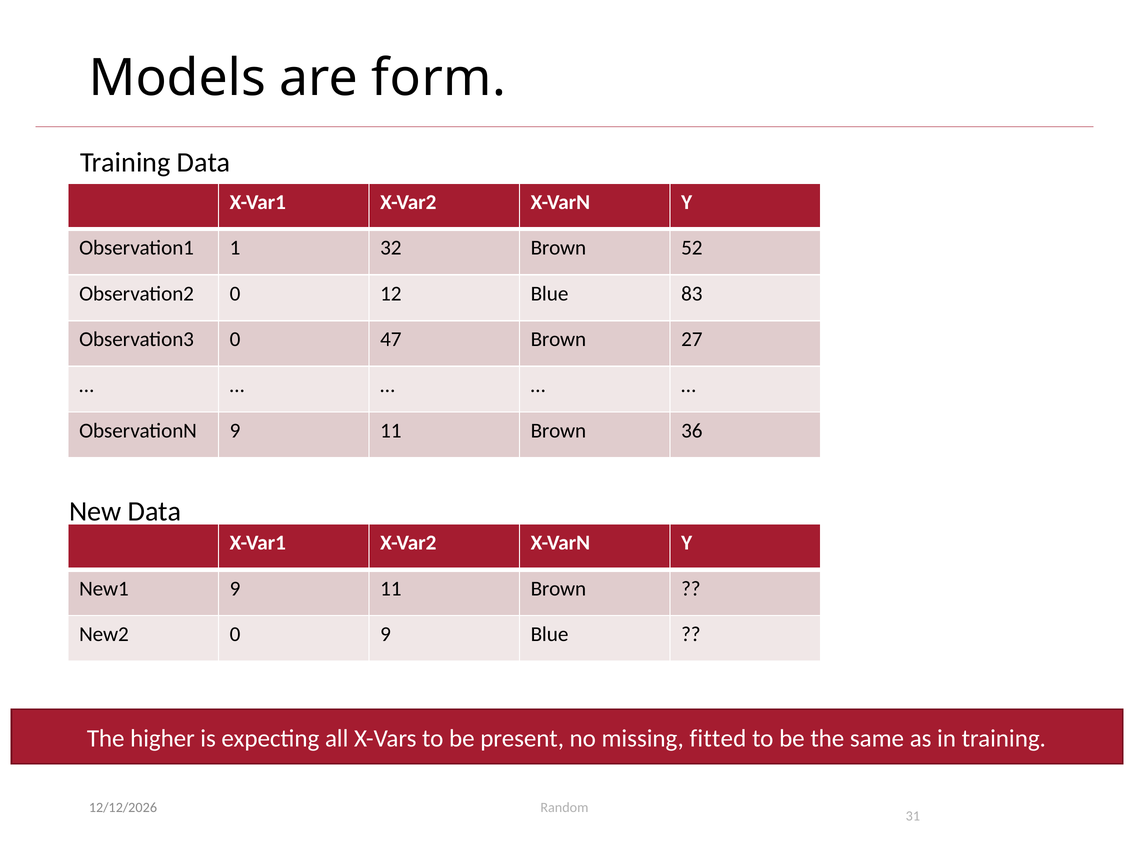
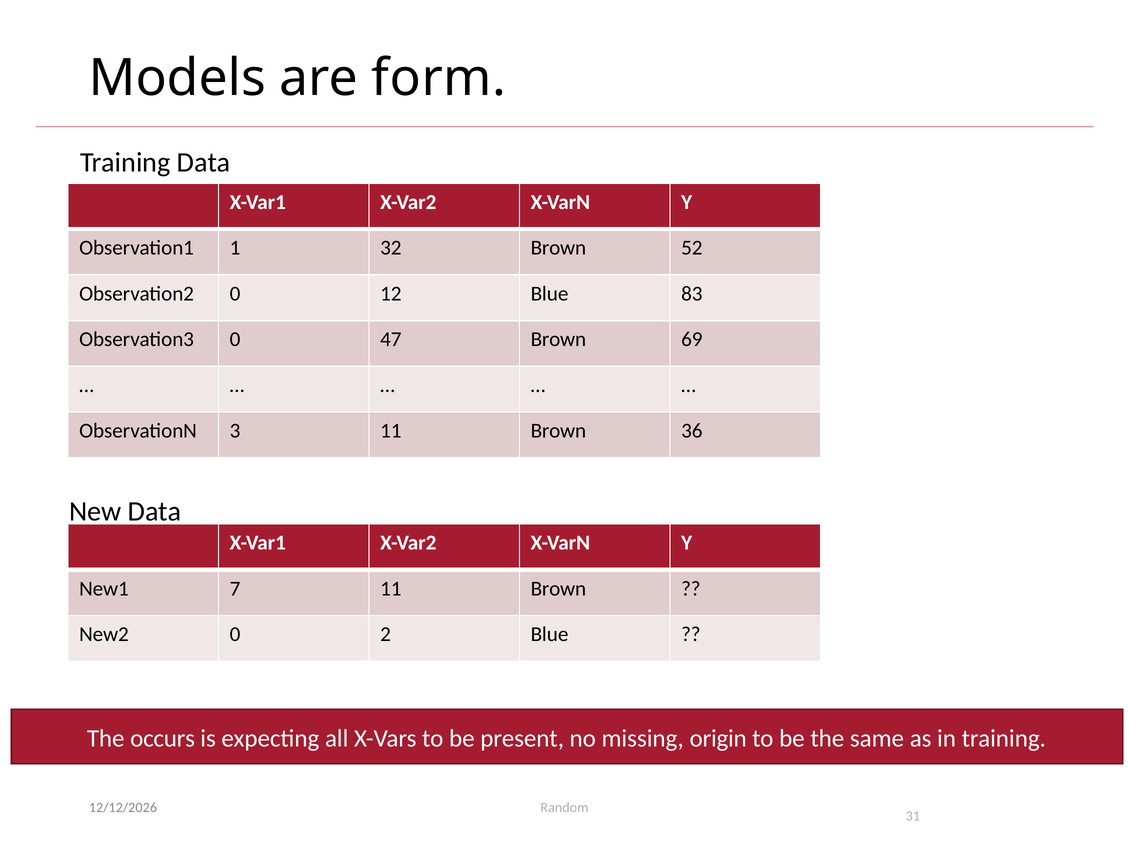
27: 27 -> 69 (692, 340)
ObservationN 9: 9 -> 3 (235, 431)
New1 9: 9 -> 7 (235, 589)
0 9: 9 -> 2 (386, 635)
higher: higher -> occurs (163, 739)
fitted: fitted -> origin (718, 739)
